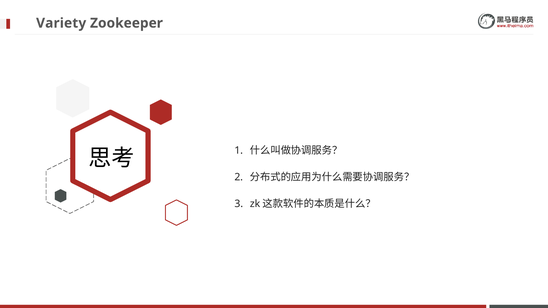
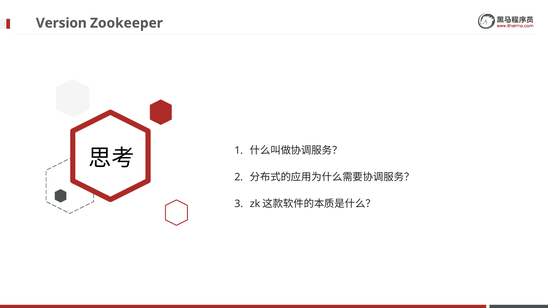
Variety: Variety -> Version (61, 23)
